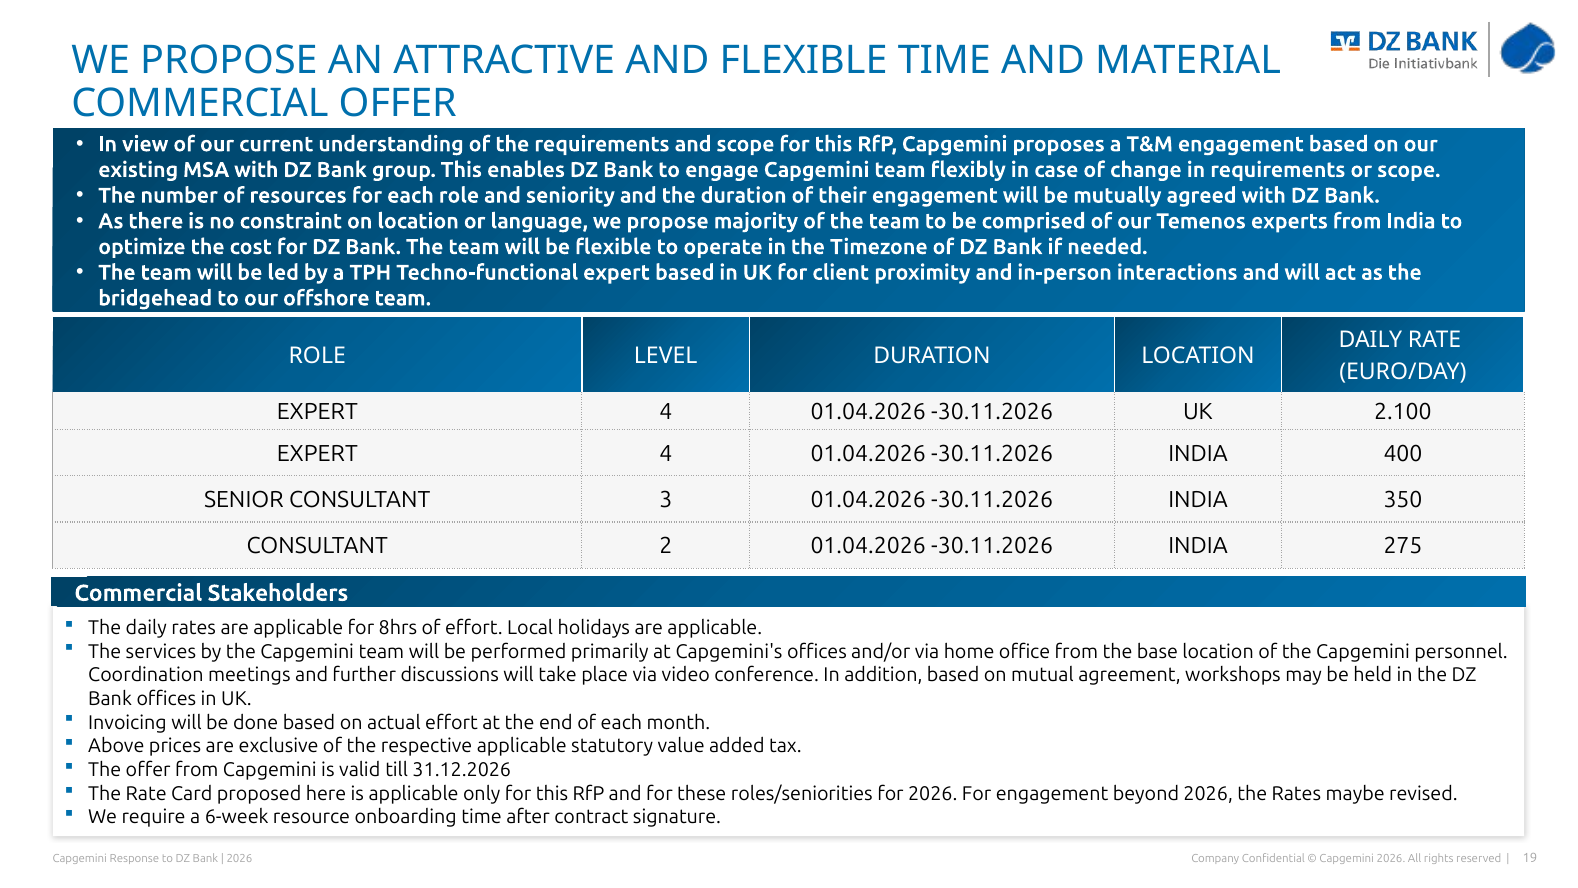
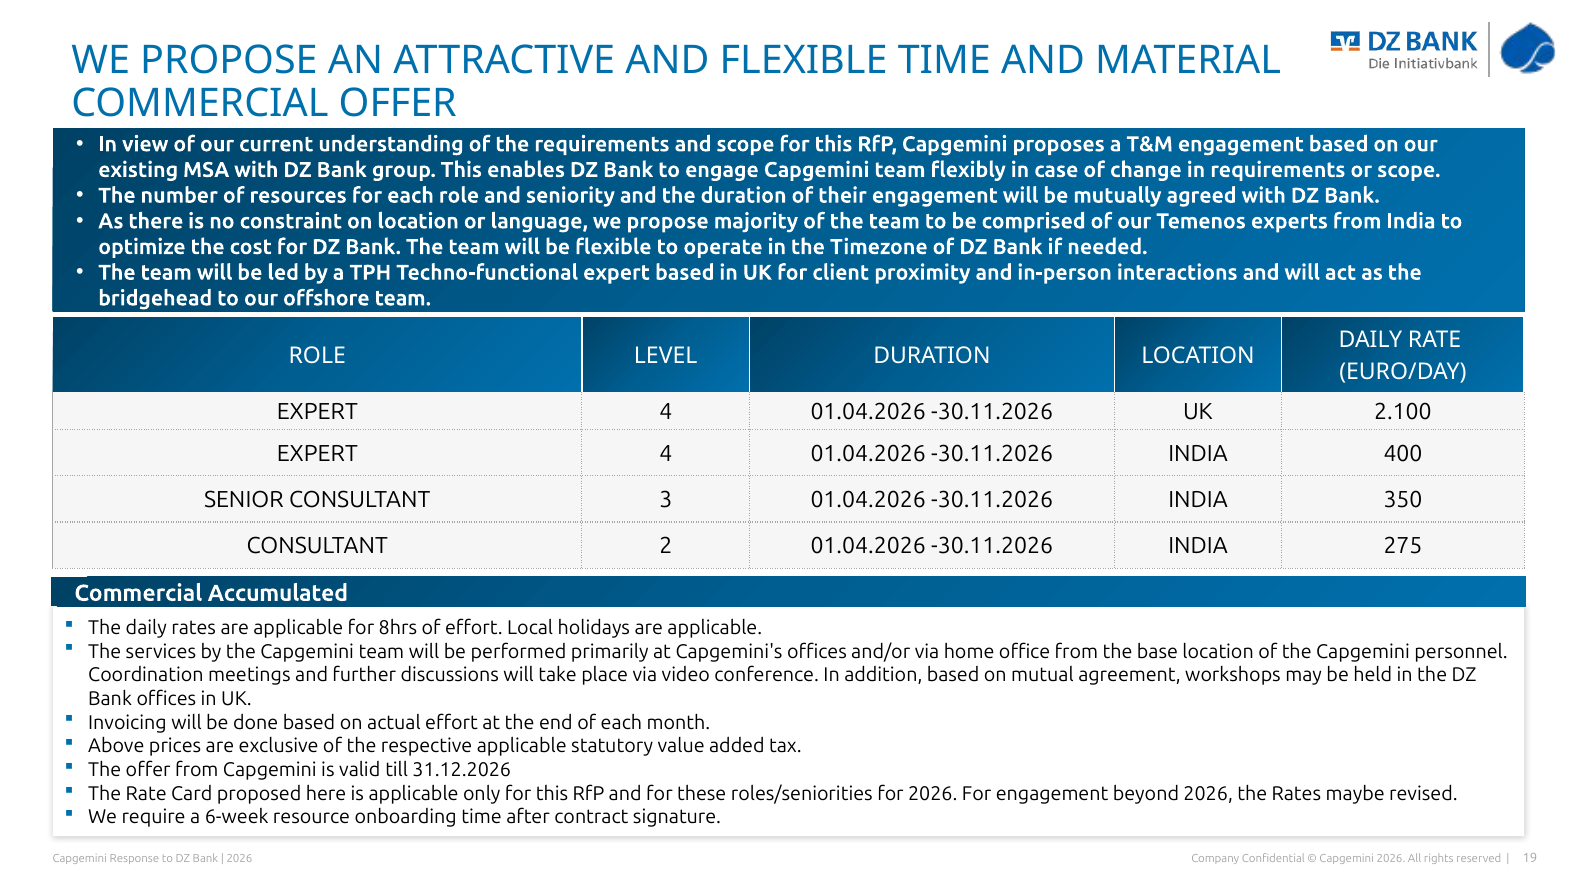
Stakeholders: Stakeholders -> Accumulated (278, 593)
